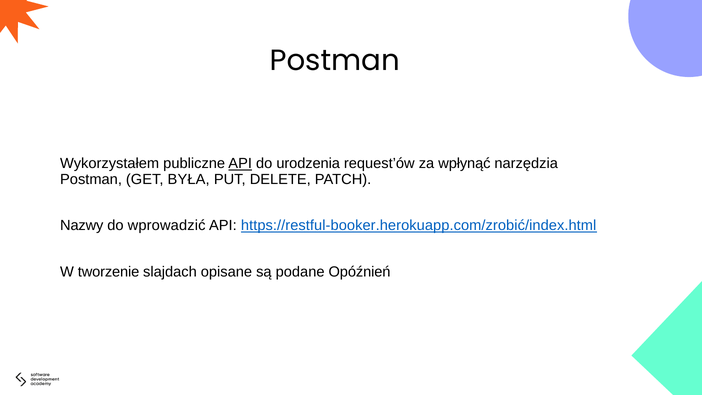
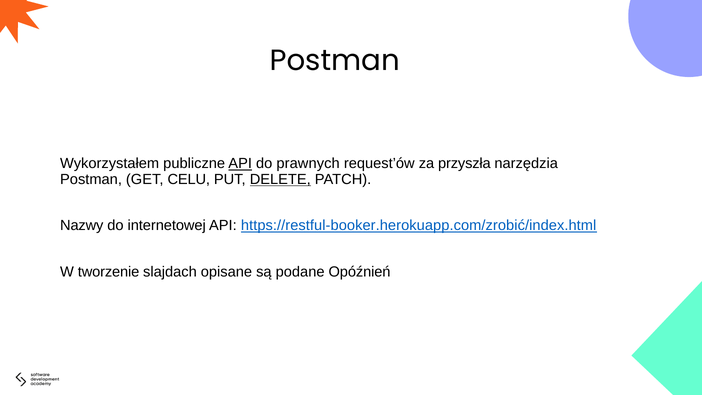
urodzenia: urodzenia -> prawnych (308, 164)
wpłynąć: wpłynąć -> przyszła (464, 164)
BYŁA: BYŁA -> CELU (189, 179)
DELETE underline: none -> present (280, 179)
wprowadzić: wprowadzić -> internetowej (167, 226)
